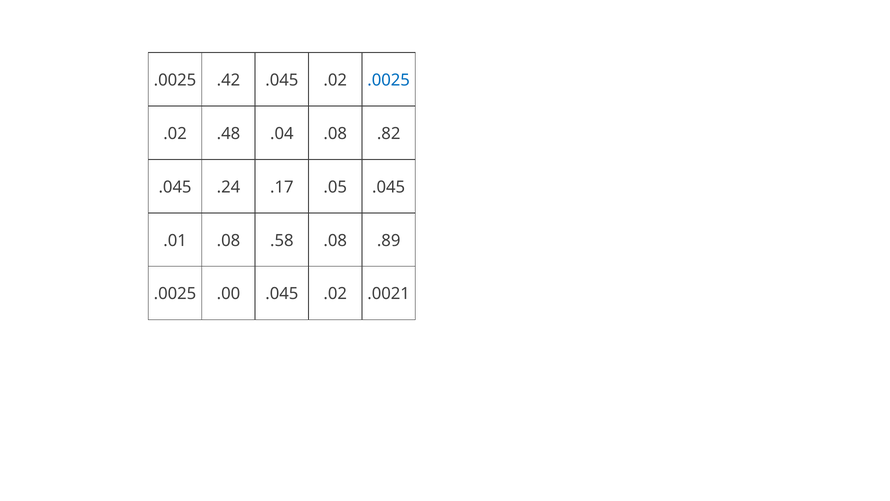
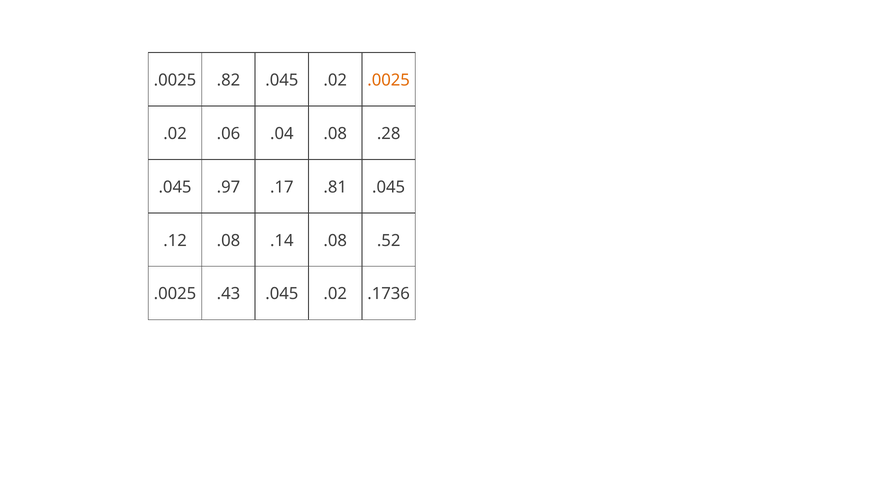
.42: .42 -> .82 (228, 80)
.0025 colour: blue -> orange (389, 80)
.48: .48 -> .06 (228, 134)
.82: .82 -> .28 (389, 134)
.24: .24 -> .97 (228, 187)
.05: .05 -> .81 (335, 187)
.01: .01 -> .12 (175, 240)
.58: .58 -> .14 (282, 240)
.89: .89 -> .52 (389, 240)
.00: .00 -> .43 (228, 294)
.0021: .0021 -> .1736 (389, 294)
